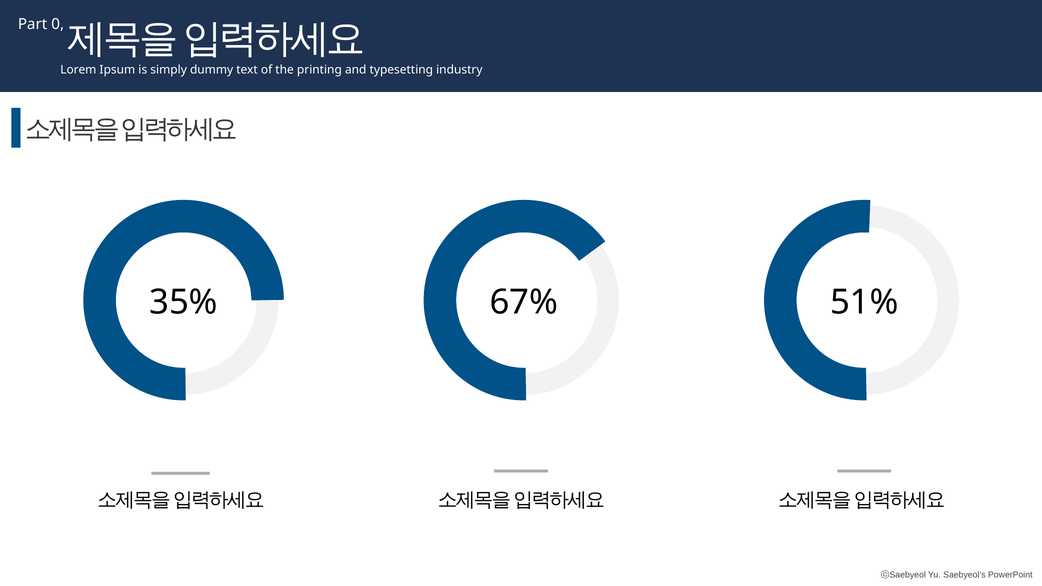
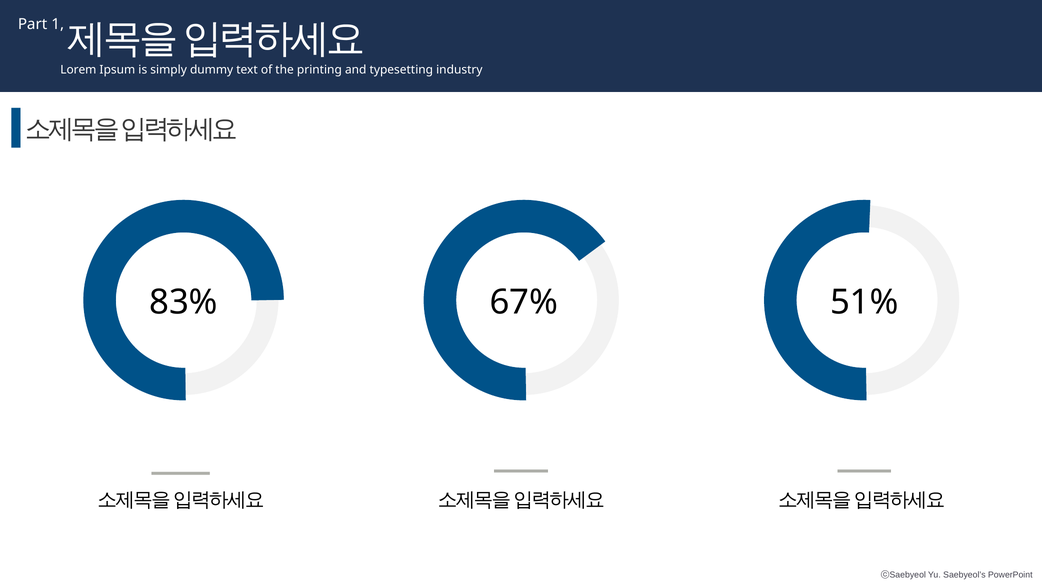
0: 0 -> 1 (58, 24)
35%: 35% -> 83% (184, 302)
